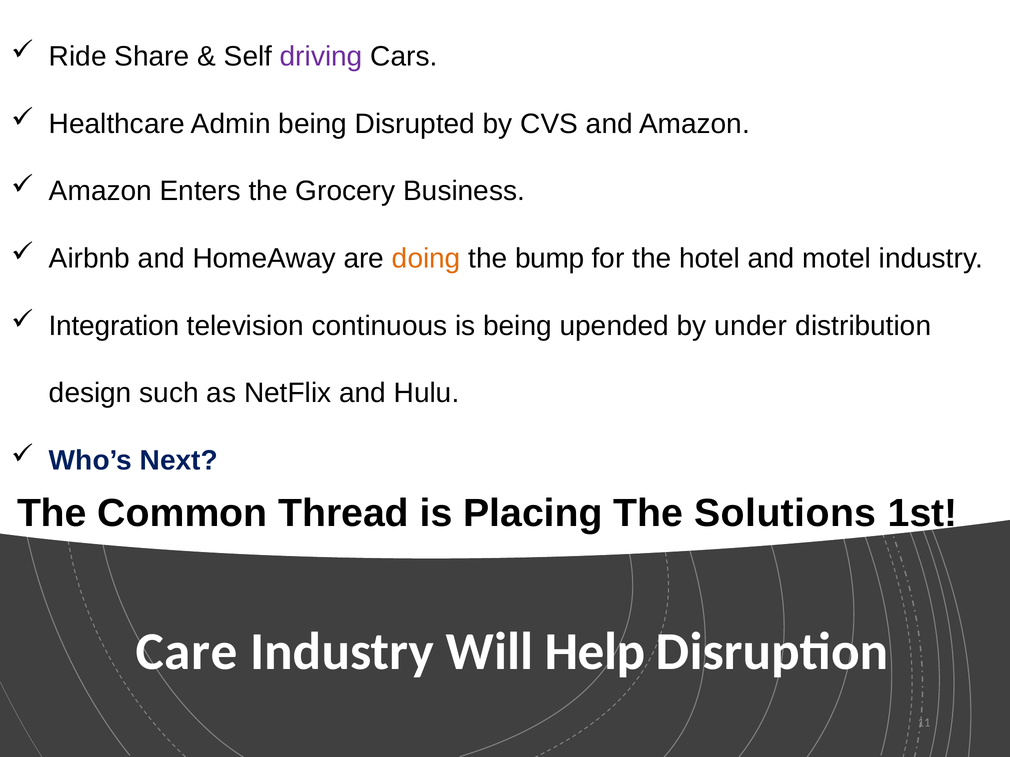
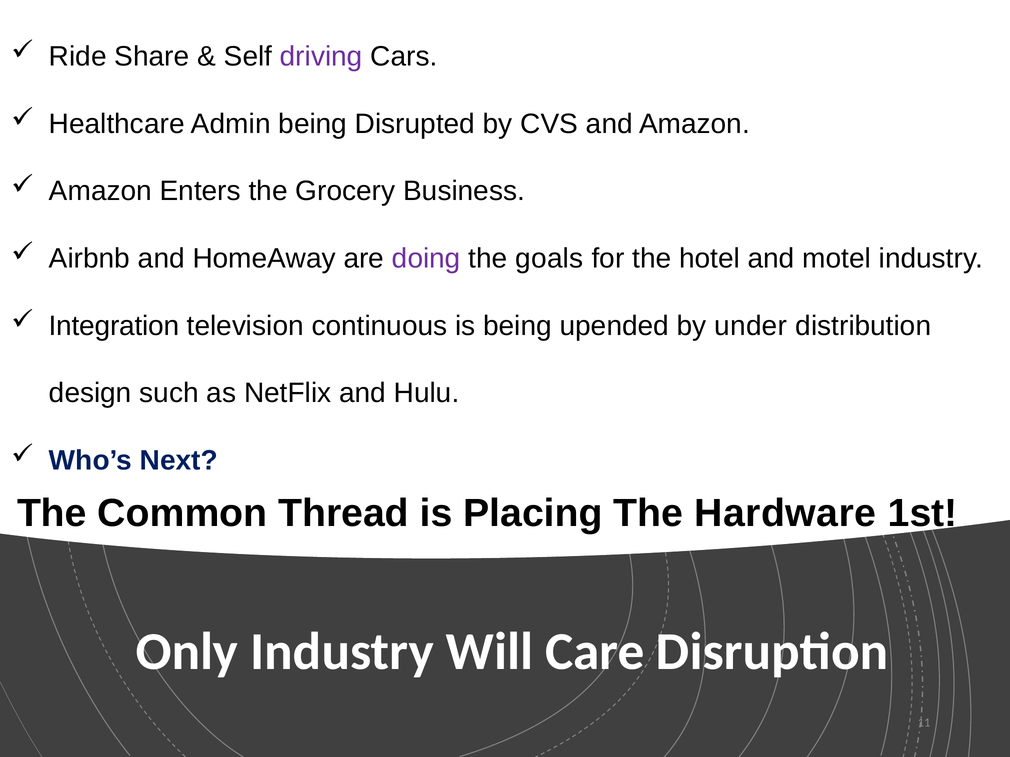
doing colour: orange -> purple (426, 259)
bump: bump -> goals (549, 259)
Solutions: Solutions -> Hardware (785, 514)
Care: Care -> Only (187, 652)
Help: Help -> Care (595, 652)
